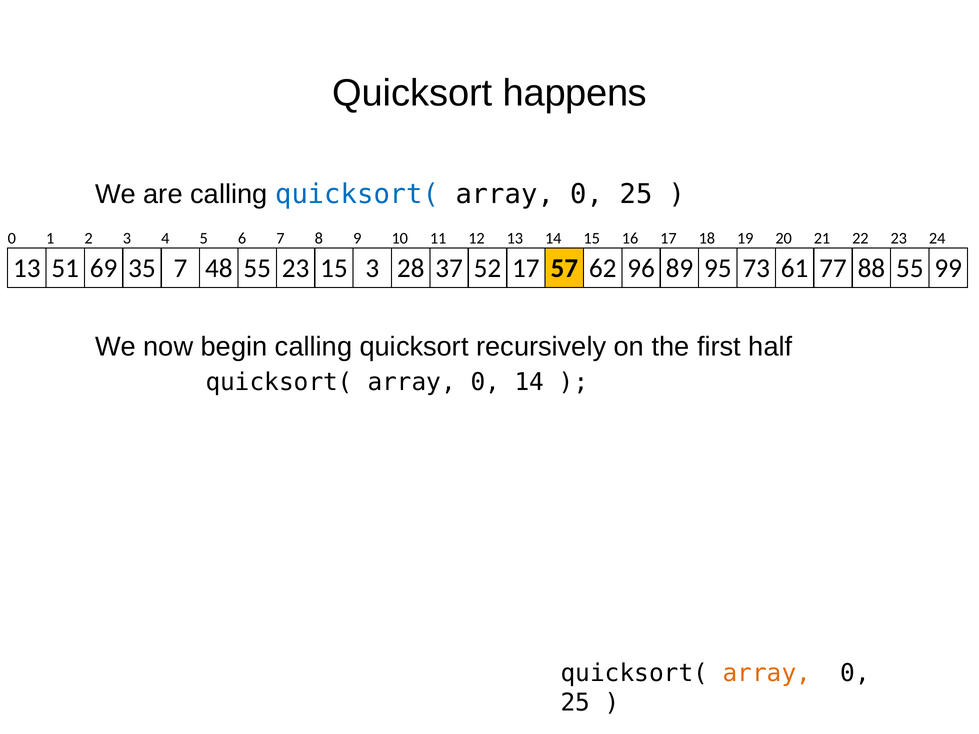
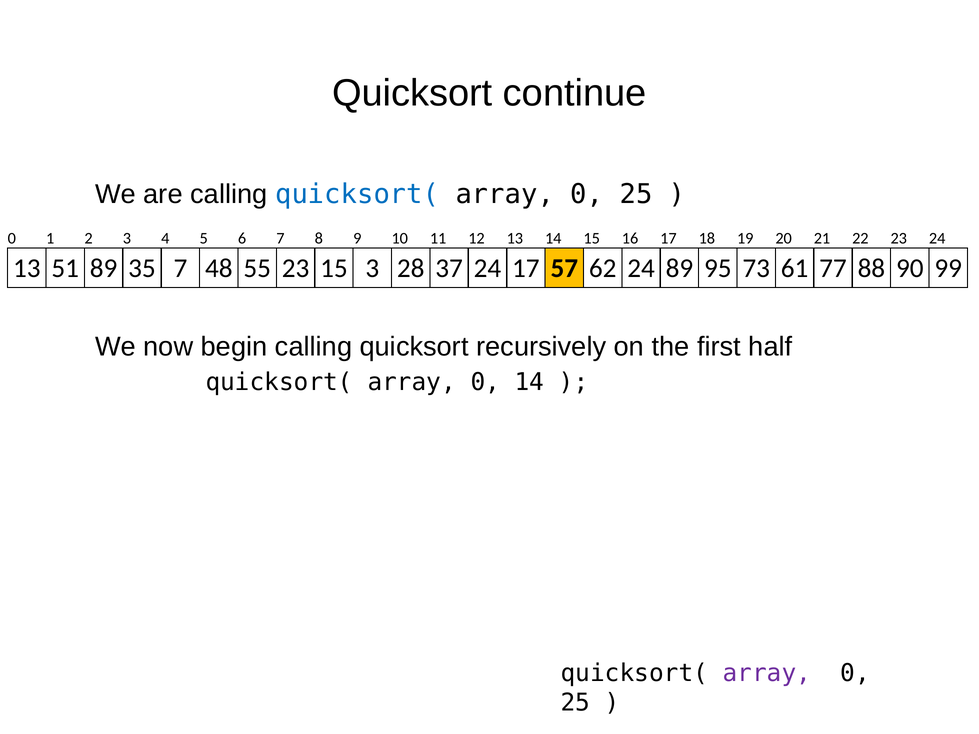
happens: happens -> continue (575, 93)
51 69: 69 -> 89 (104, 268)
37 52: 52 -> 24 (487, 268)
62 96: 96 -> 24 (641, 268)
88 55: 55 -> 90 (910, 268)
array colour: orange -> purple (767, 674)
